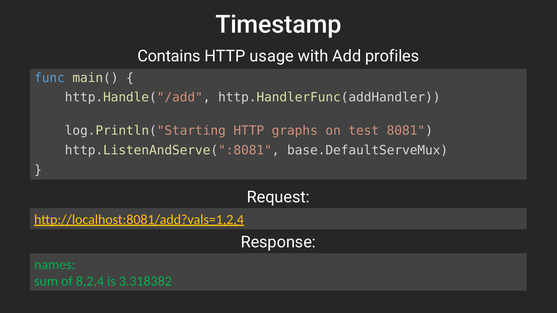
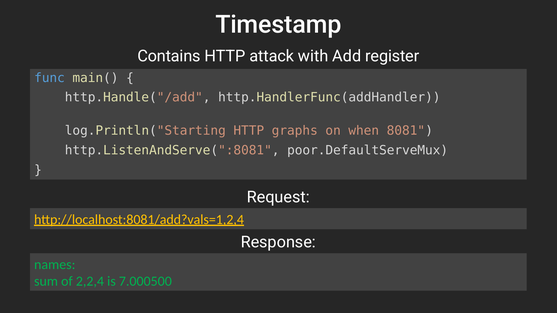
usage: usage -> attack (272, 56)
profiles: profiles -> register (392, 56)
test: test -> when (364, 131)
base.DefaultServeMux: base.DefaultServeMux -> poor.DefaultServeMux (368, 150)
8,2,4: 8,2,4 -> 2,2,4 (90, 282)
3.318382: 3.318382 -> 7.000500 (145, 282)
